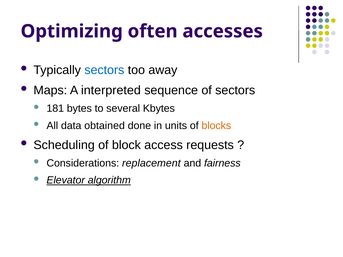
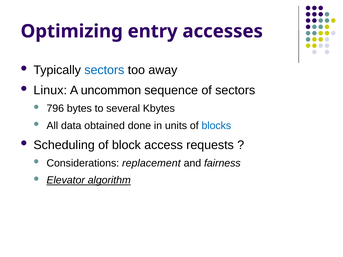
often: often -> entry (153, 31)
Maps: Maps -> Linux (50, 90)
interpreted: interpreted -> uncommon (111, 90)
181: 181 -> 796 (55, 109)
blocks colour: orange -> blue (216, 126)
